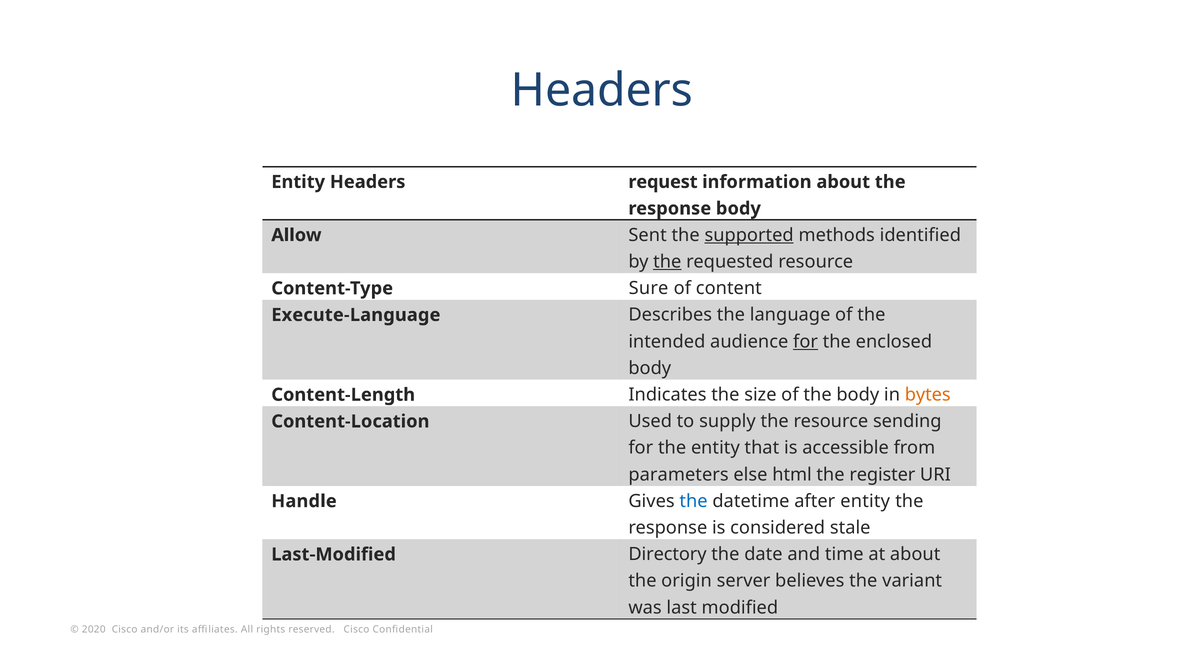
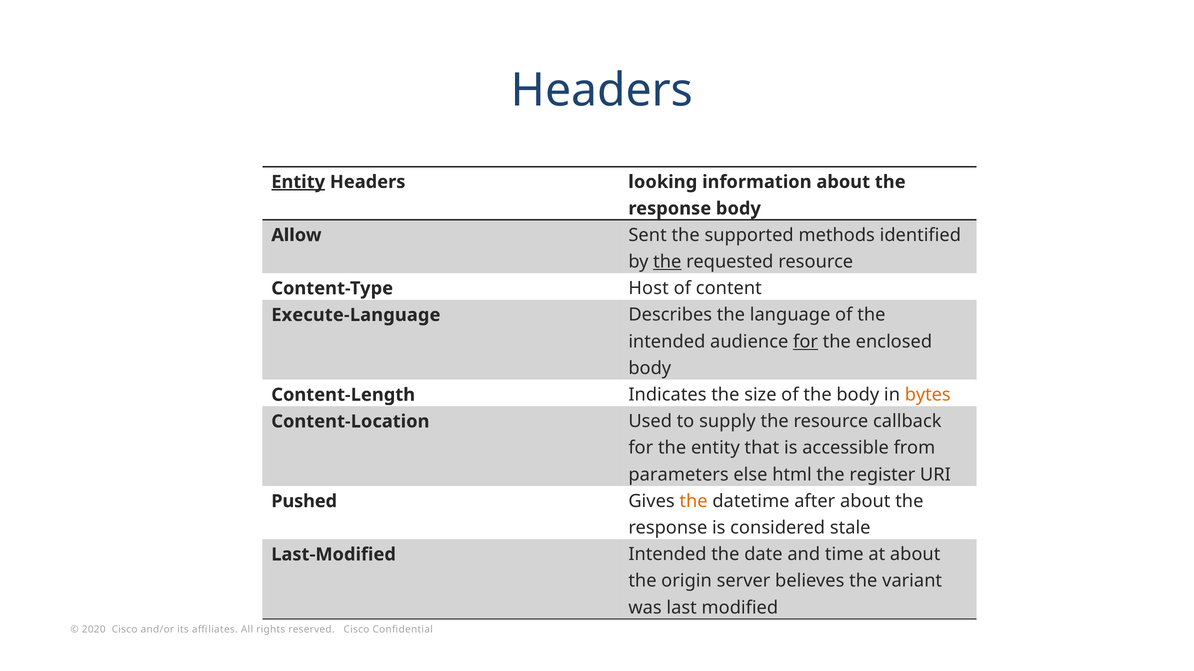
Entity underline: none -> present (298, 182)
request: request -> looking (663, 182)
supported underline: present -> none (749, 235)
Sure: Sure -> Host (649, 289)
sending: sending -> callback (907, 422)
Handle: Handle -> Pushed (304, 502)
the colour: blue -> orange (694, 502)
after entity: entity -> about (865, 502)
Last-Modified Directory: Directory -> Intended (667, 555)
